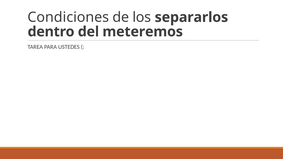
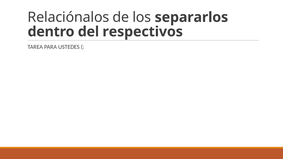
Condiciones: Condiciones -> Relaciónalos (68, 17)
meteremos: meteremos -> respectivos (143, 32)
